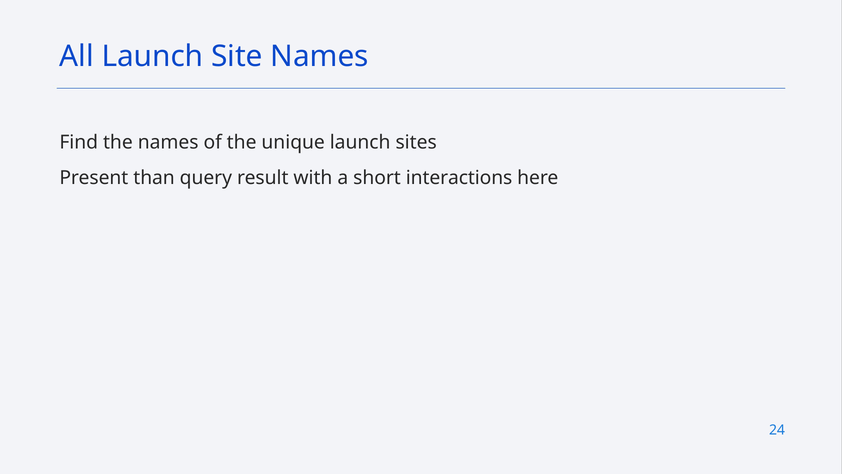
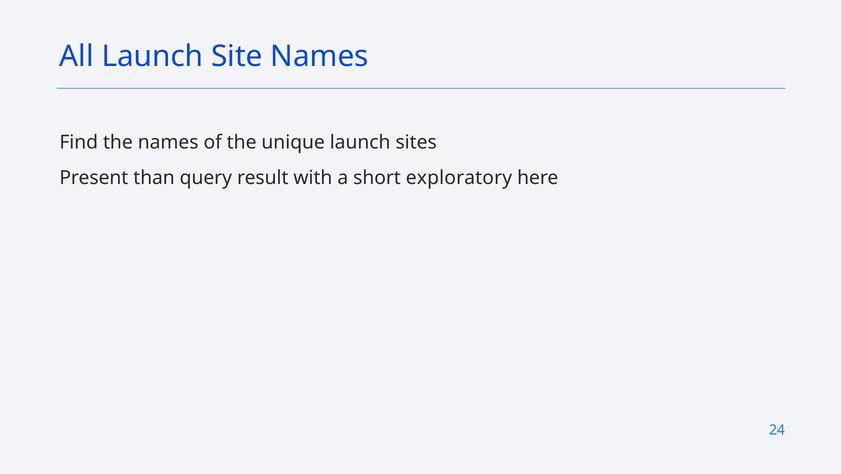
interactions: interactions -> exploratory (459, 177)
